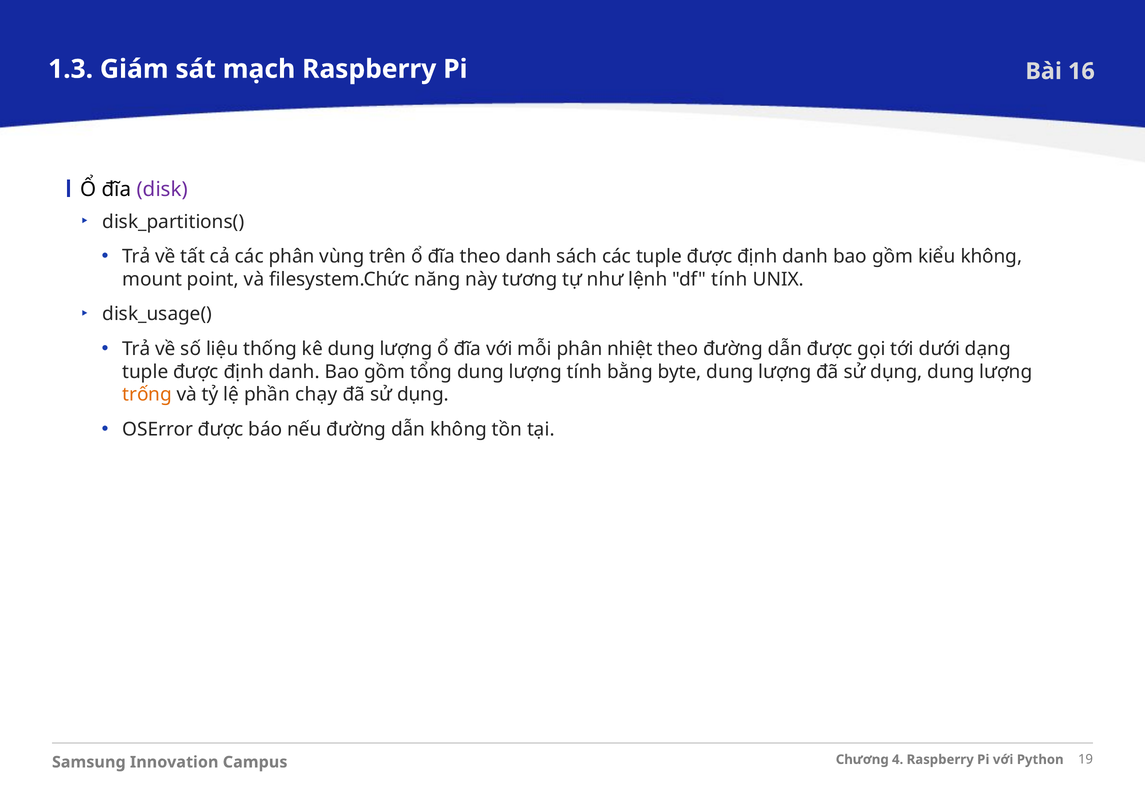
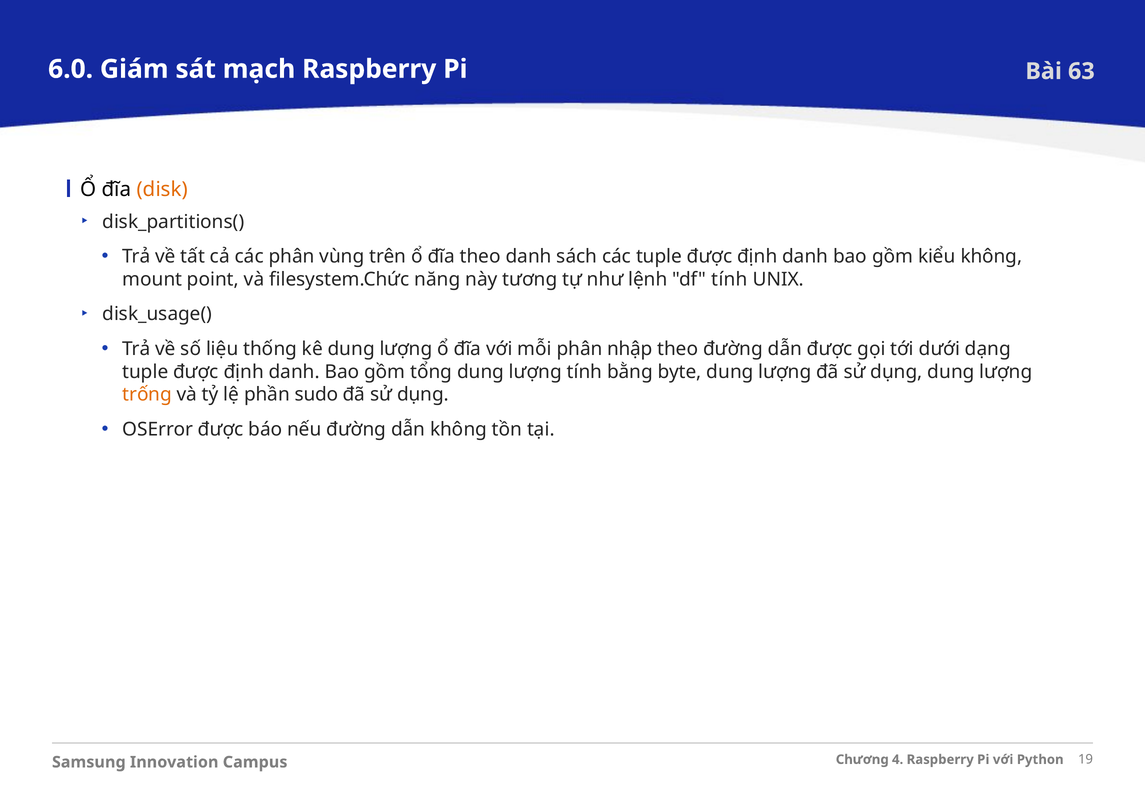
1.3: 1.3 -> 6.0 (71, 69)
16: 16 -> 63 (1081, 71)
disk colour: purple -> orange (162, 190)
nhiệt: nhiệt -> nhập (630, 349)
chạy: chạy -> sudo (316, 395)
